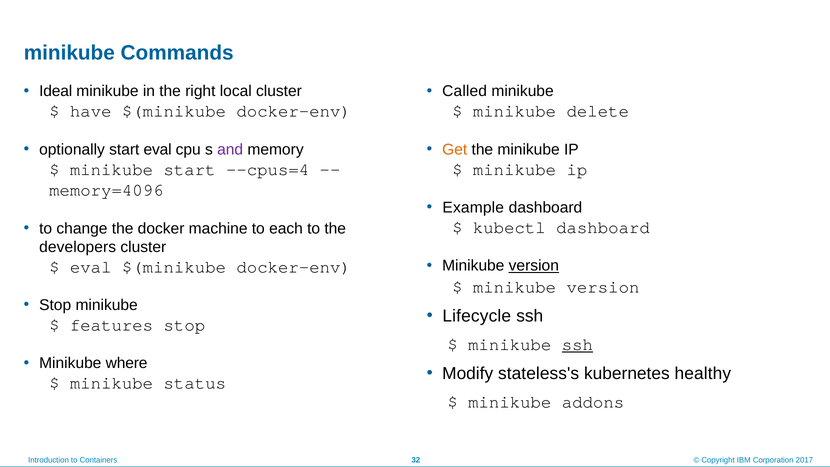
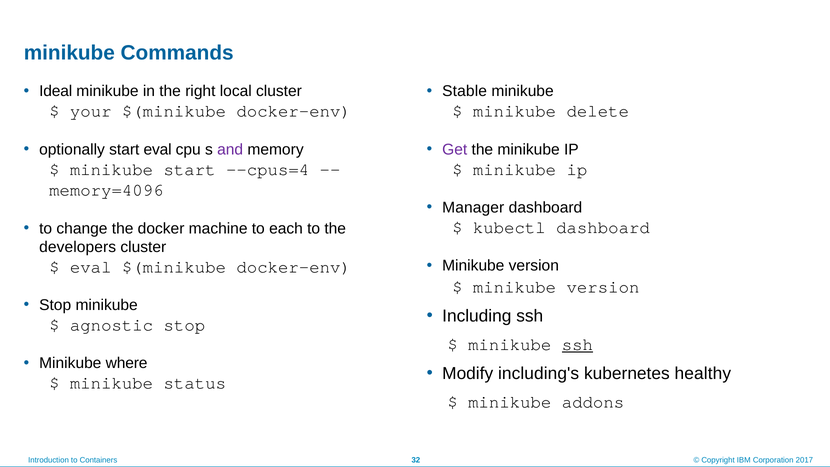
Called: Called -> Stable (465, 91)
have: have -> your (91, 111)
Get colour: orange -> purple (455, 149)
Example: Example -> Manager (473, 208)
version underline: present -> none (534, 266)
Lifecycle: Lifecycle -> Including (477, 316)
features: features -> agnostic (112, 325)
stateless's: stateless's -> including's (539, 373)
